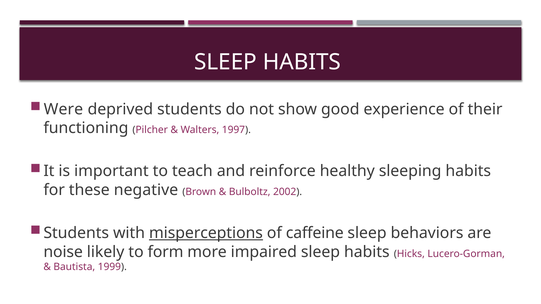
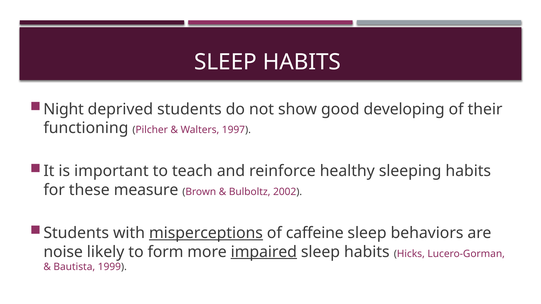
Were: Were -> Night (64, 109)
experience: experience -> developing (404, 109)
negative: negative -> measure (146, 190)
impaired underline: none -> present (264, 252)
